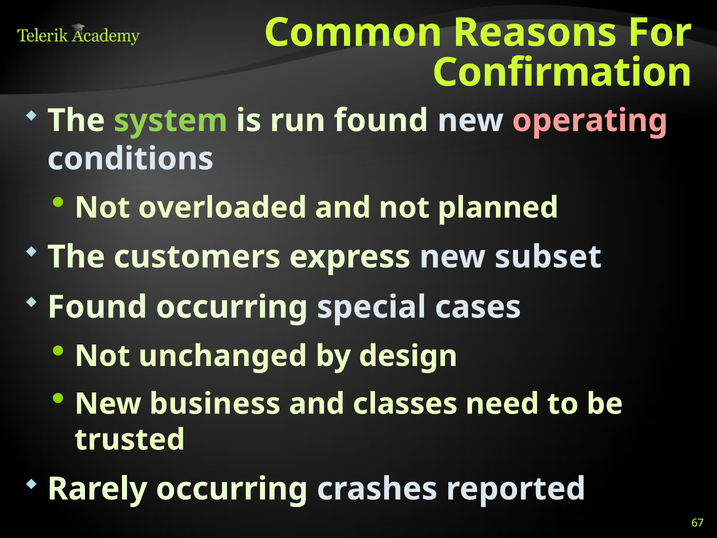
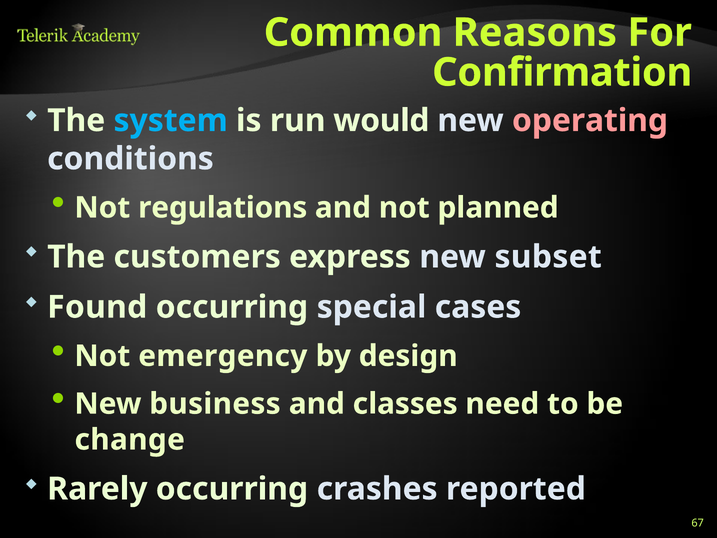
system colour: light green -> light blue (171, 120)
run found: found -> would (381, 120)
overloaded: overloaded -> regulations (223, 208)
unchanged: unchanged -> emergency (223, 356)
trusted: trusted -> change (130, 440)
